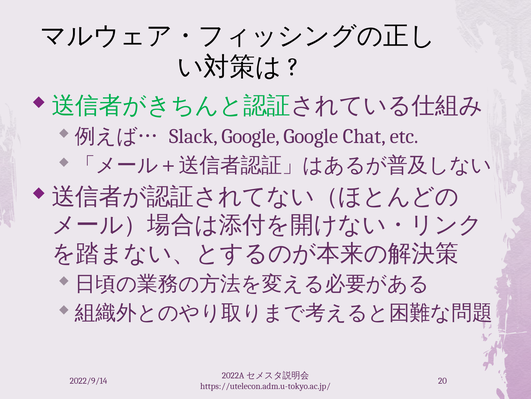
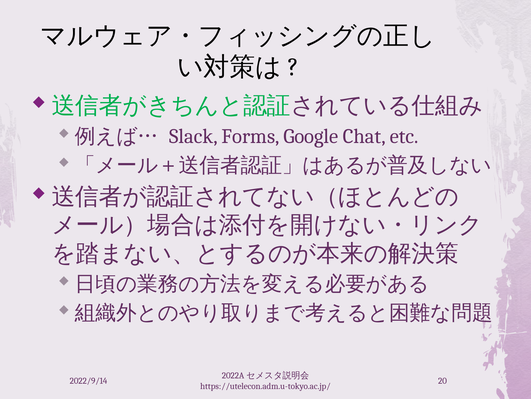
Slack Google: Google -> Forms (250, 136)
